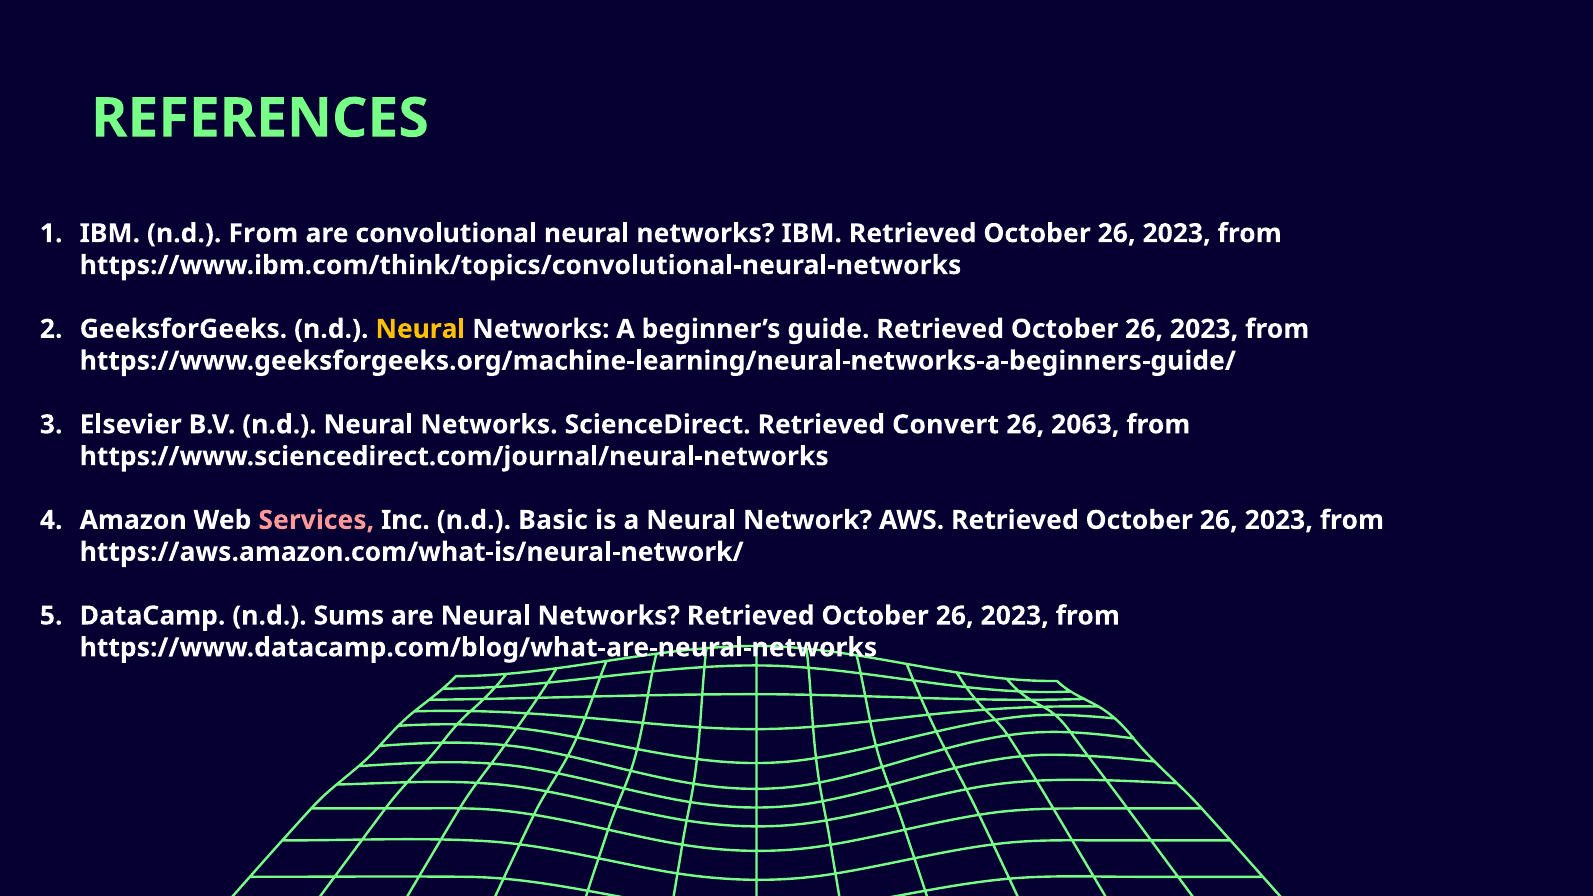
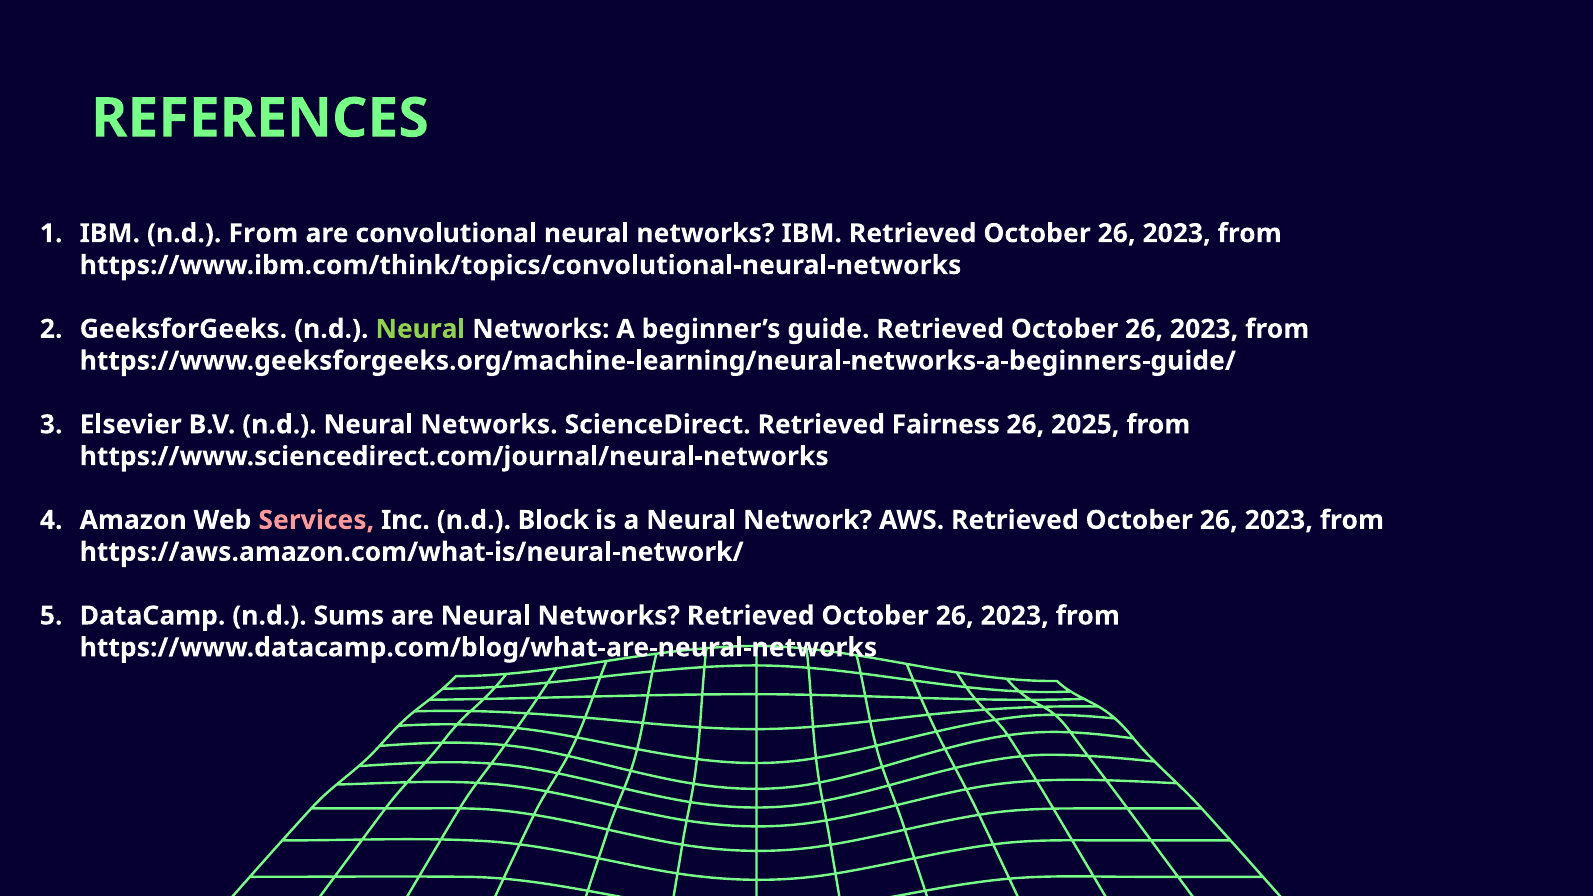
Neural colour: yellow -> light green (420, 329)
Convert: Convert -> Fairness (946, 425)
2063: 2063 -> 2025 (1085, 425)
Basic: Basic -> Block (553, 520)
